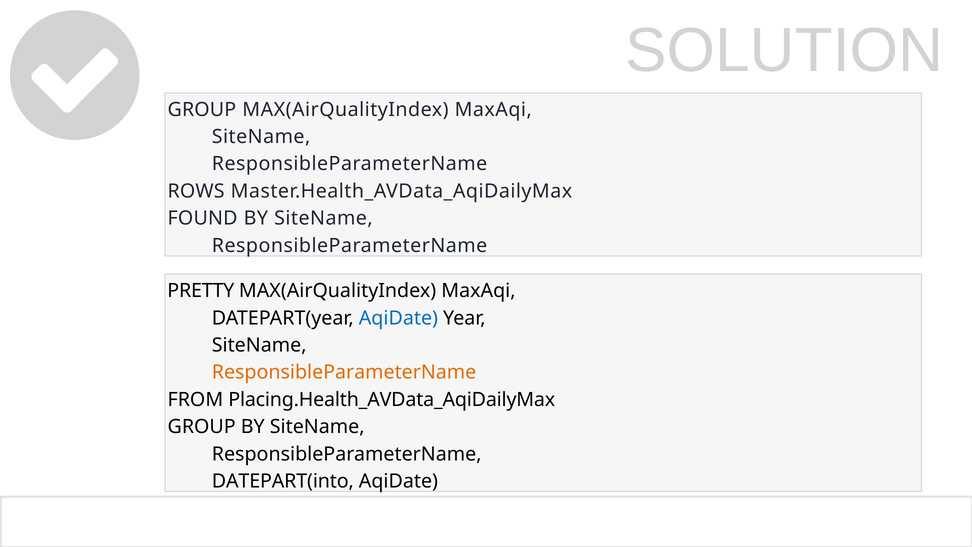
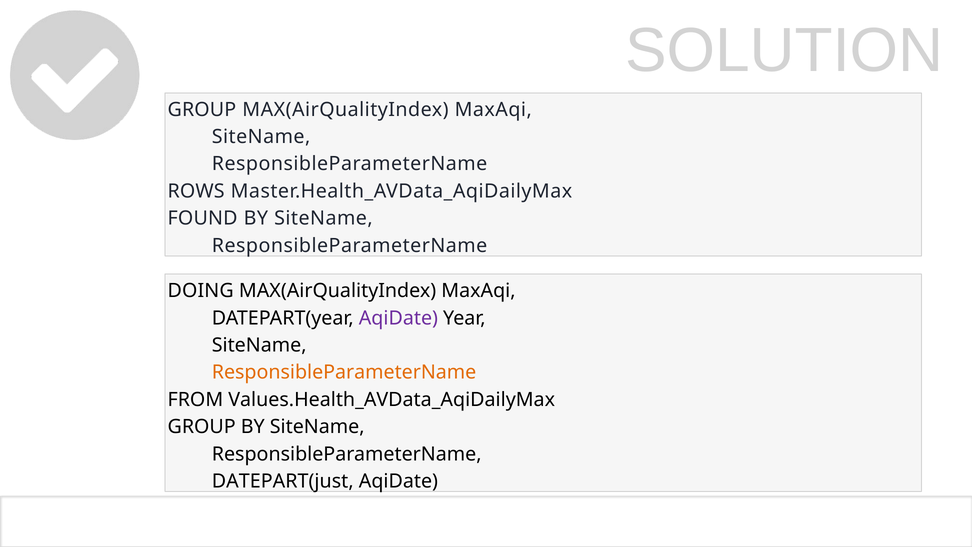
PRETTY: PRETTY -> DOING (201, 291)
AqiDate colour: blue -> purple (398, 318)
Placing.Health_AVData_AqiDailyMax: Placing.Health_AVData_AqiDailyMax -> Values.Health_AVData_AqiDailyMax (392, 400)
DATEPART(into: DATEPART(into -> DATEPART(just (283, 481)
